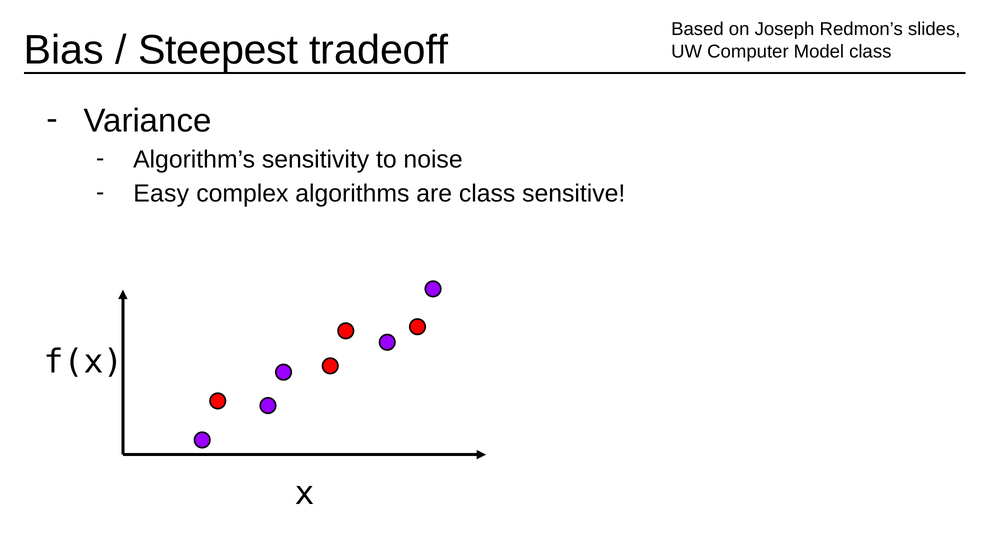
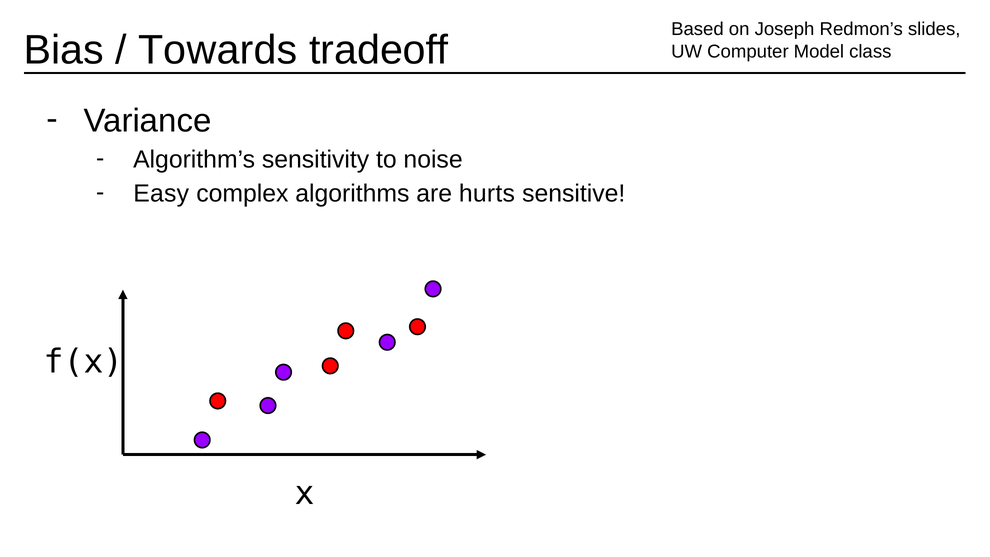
Steepest: Steepest -> Towards (218, 50)
are class: class -> hurts (487, 193)
